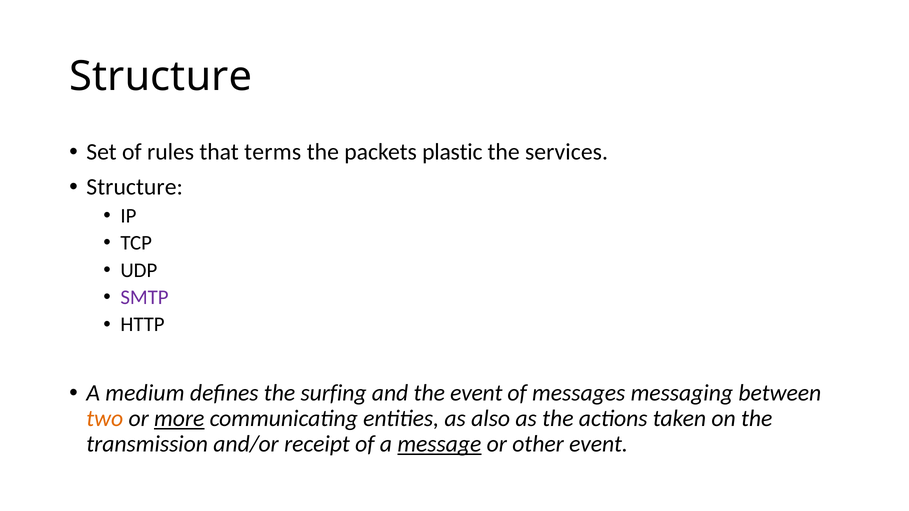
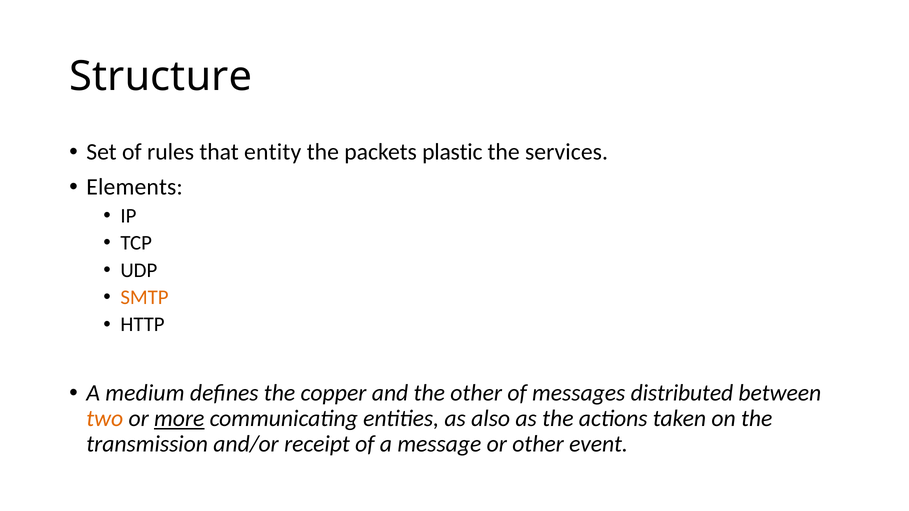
terms: terms -> entity (273, 152)
Structure: Structure -> Elements (135, 187)
SMTP colour: purple -> orange (145, 298)
surfing: surfing -> copper (334, 393)
the event: event -> other (476, 393)
messaging: messaging -> distributed (682, 393)
message underline: present -> none (439, 444)
